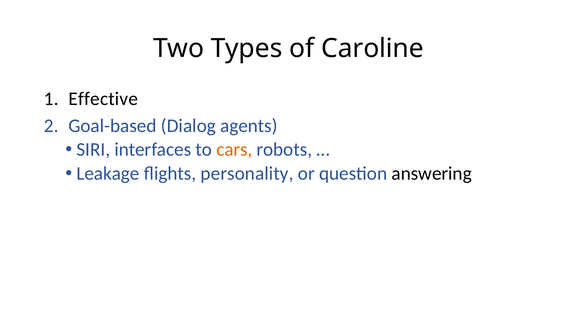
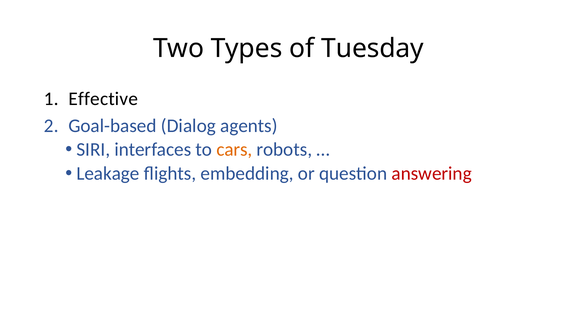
Caroline: Caroline -> Tuesday (372, 48)
personality: personality -> embedding (247, 173)
answering colour: black -> red (432, 173)
